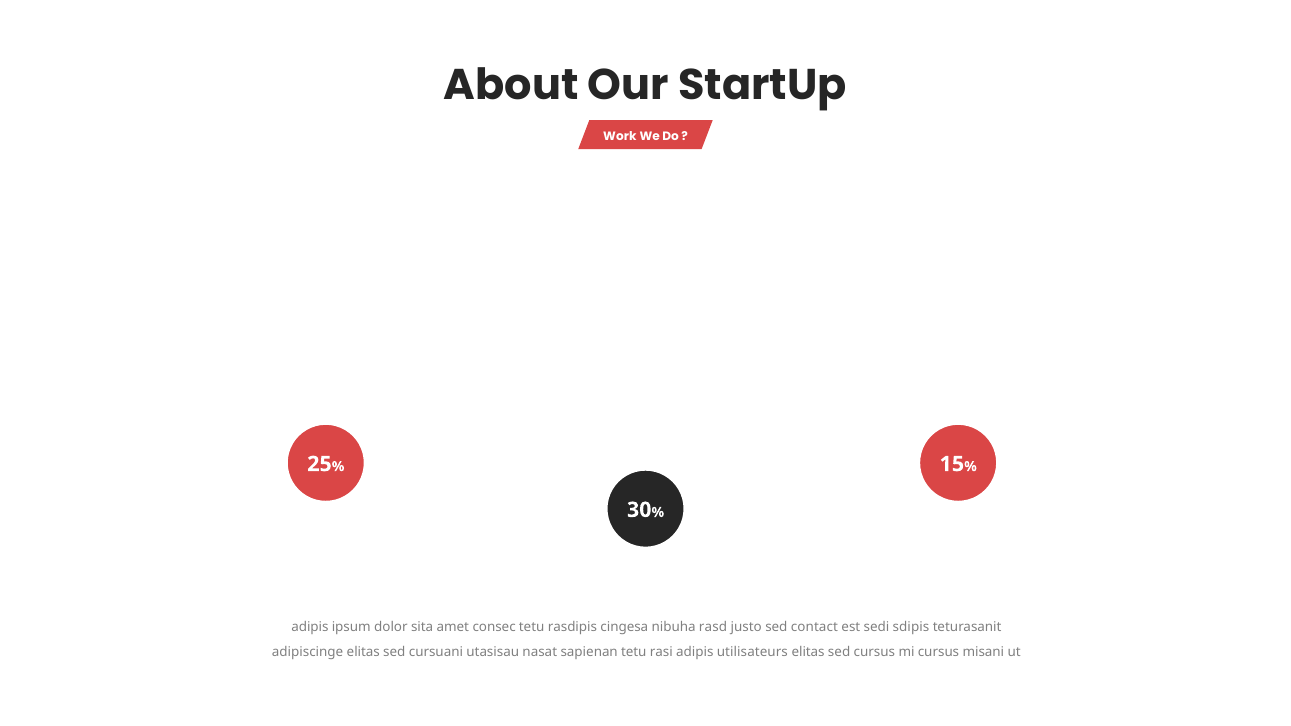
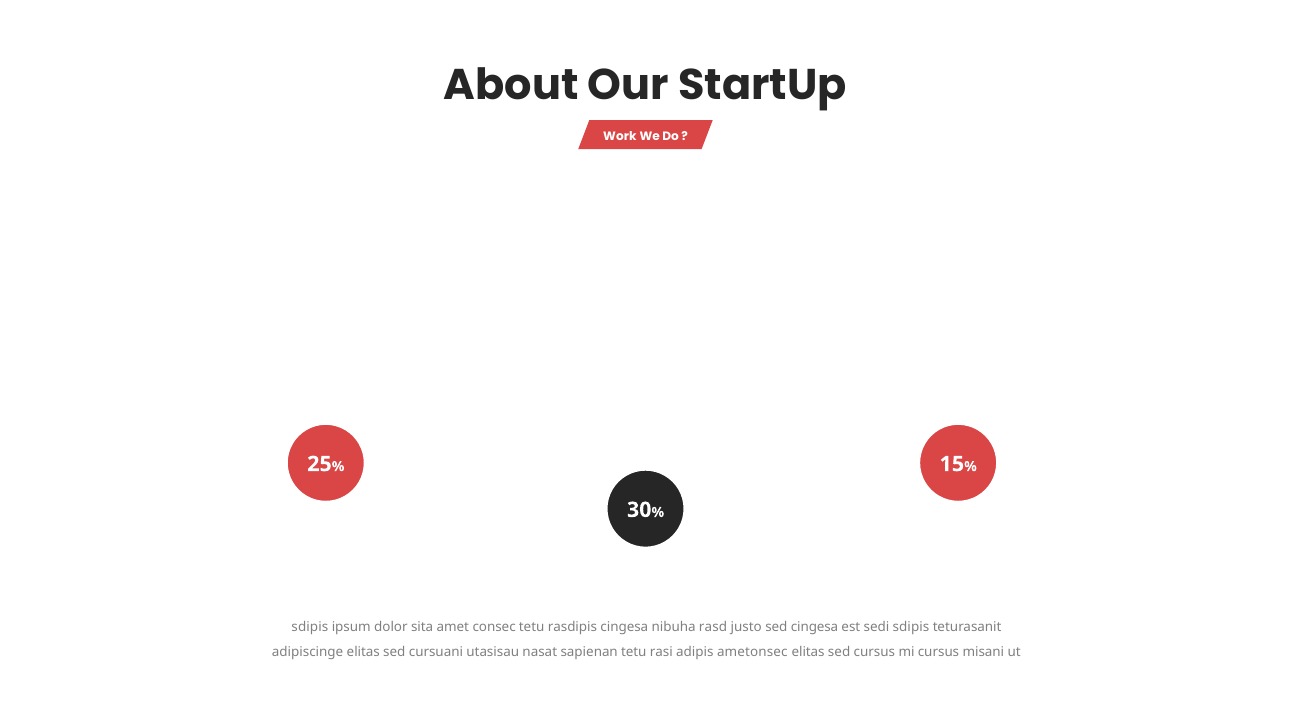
adipis: adipis -> sdipis (310, 628)
sed contact: contact -> cingesa (815, 628)
utilisateurs: utilisateurs -> ametonsec (752, 652)
